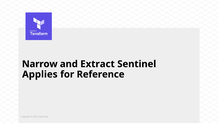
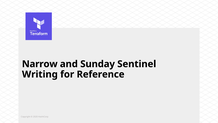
Extract: Extract -> Sunday (98, 64)
Applies: Applies -> Writing (40, 74)
